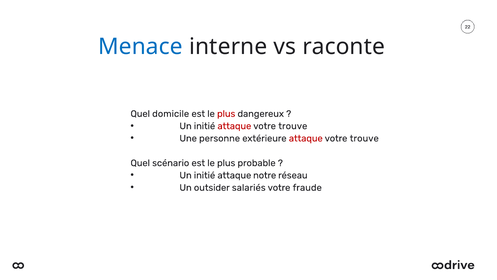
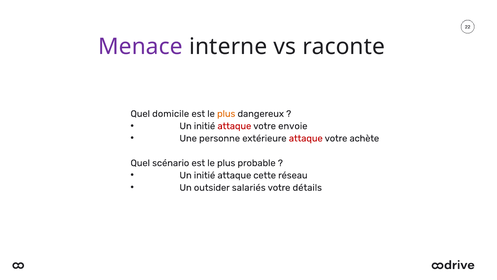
Menace colour: blue -> purple (140, 46)
plus colour: red -> orange (226, 114)
trouve: trouve -> envoie (293, 126)
trouve: trouve -> achète (364, 138)
notre: notre -> cette (265, 175)
fraude: fraude -> détails (307, 187)
